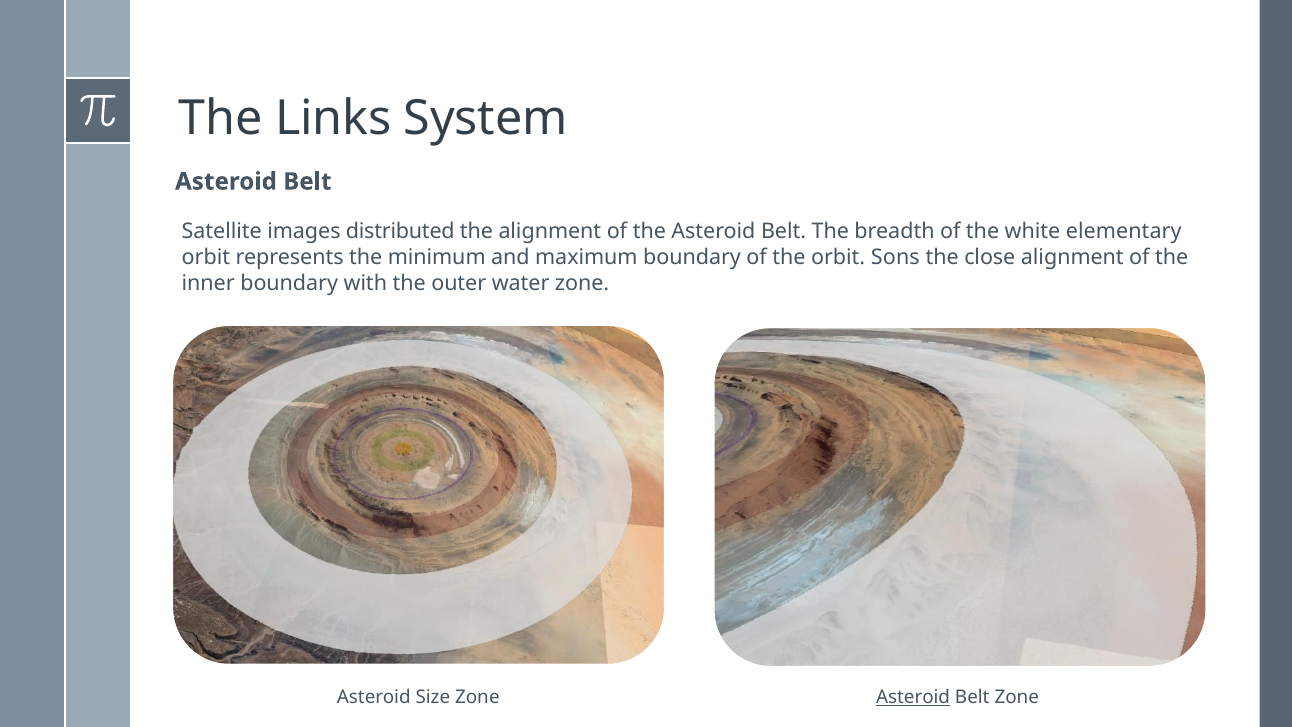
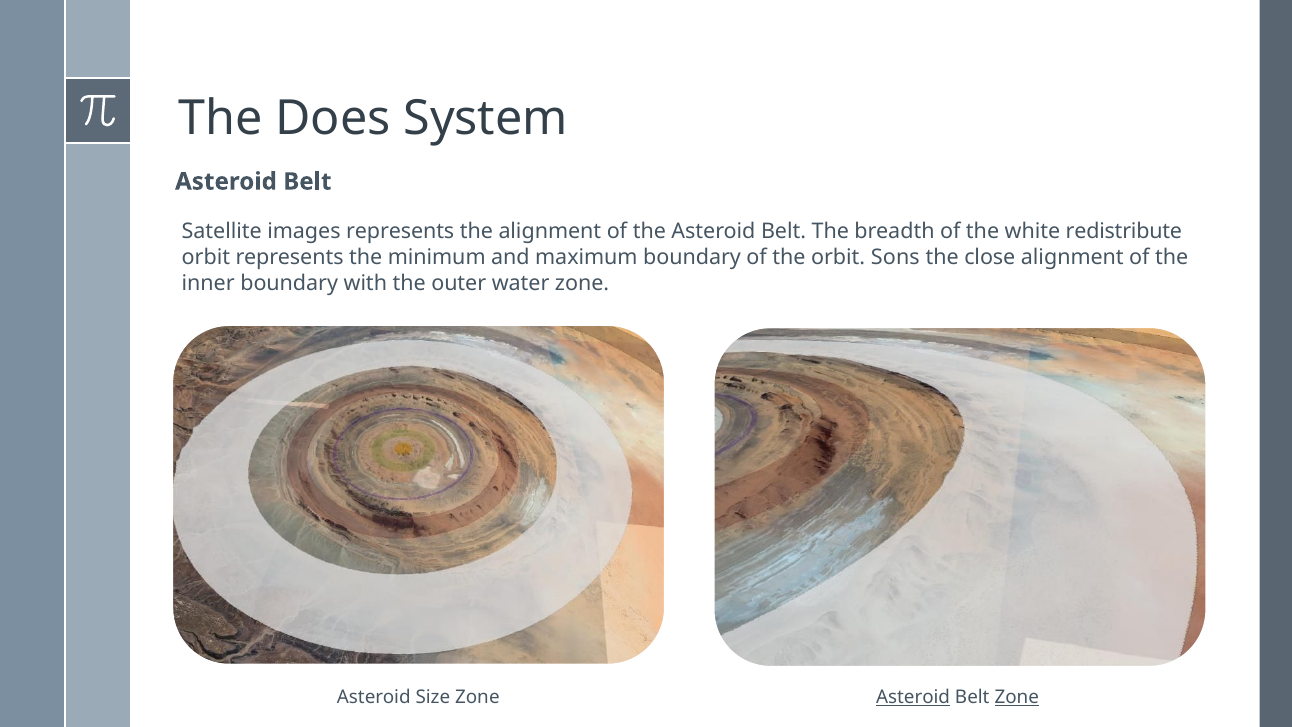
Links: Links -> Does (333, 119)
images distributed: distributed -> represents (400, 232)
elementary: elementary -> redistribute (1124, 232)
Zone underline: none -> present (1017, 697)
